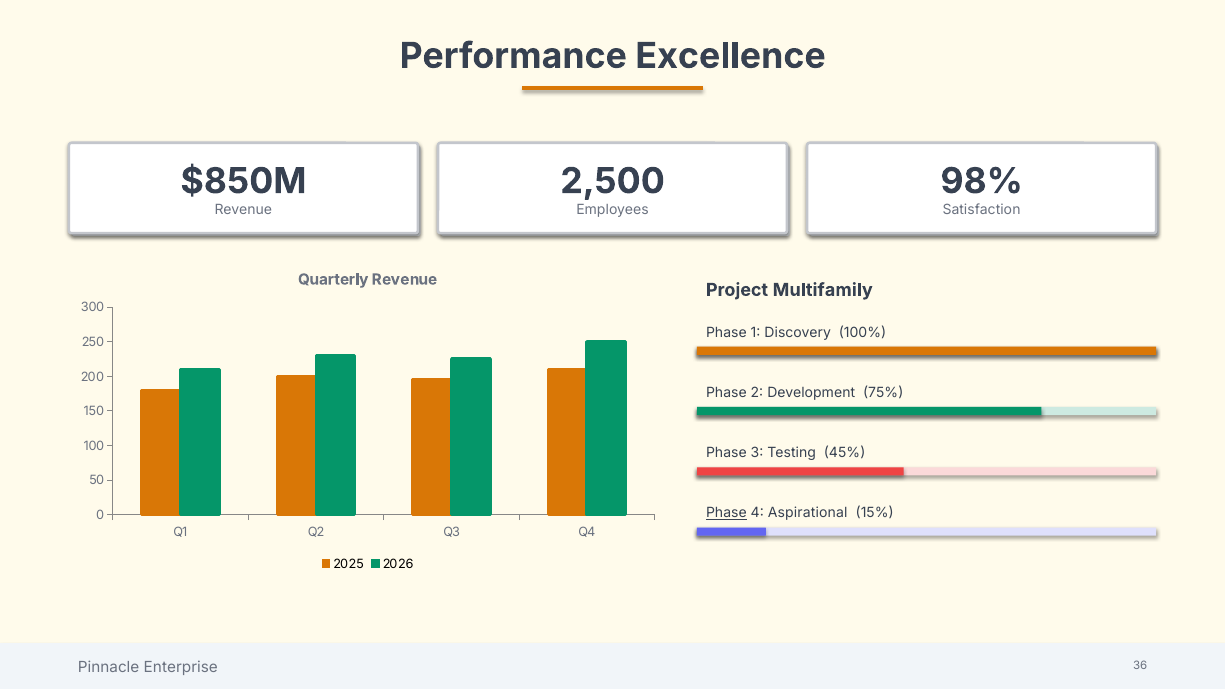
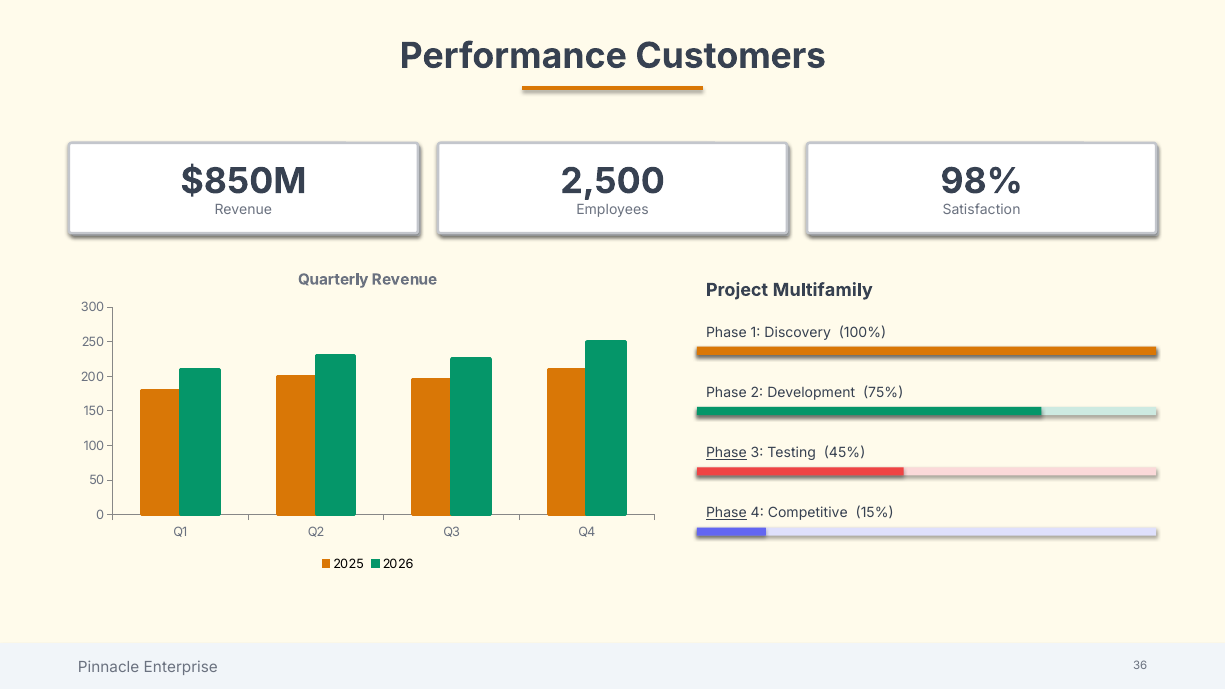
Excellence: Excellence -> Customers (731, 56)
Phase underline: none -> present (726, 453)
Aspirational: Aspirational -> Competitive (808, 513)
